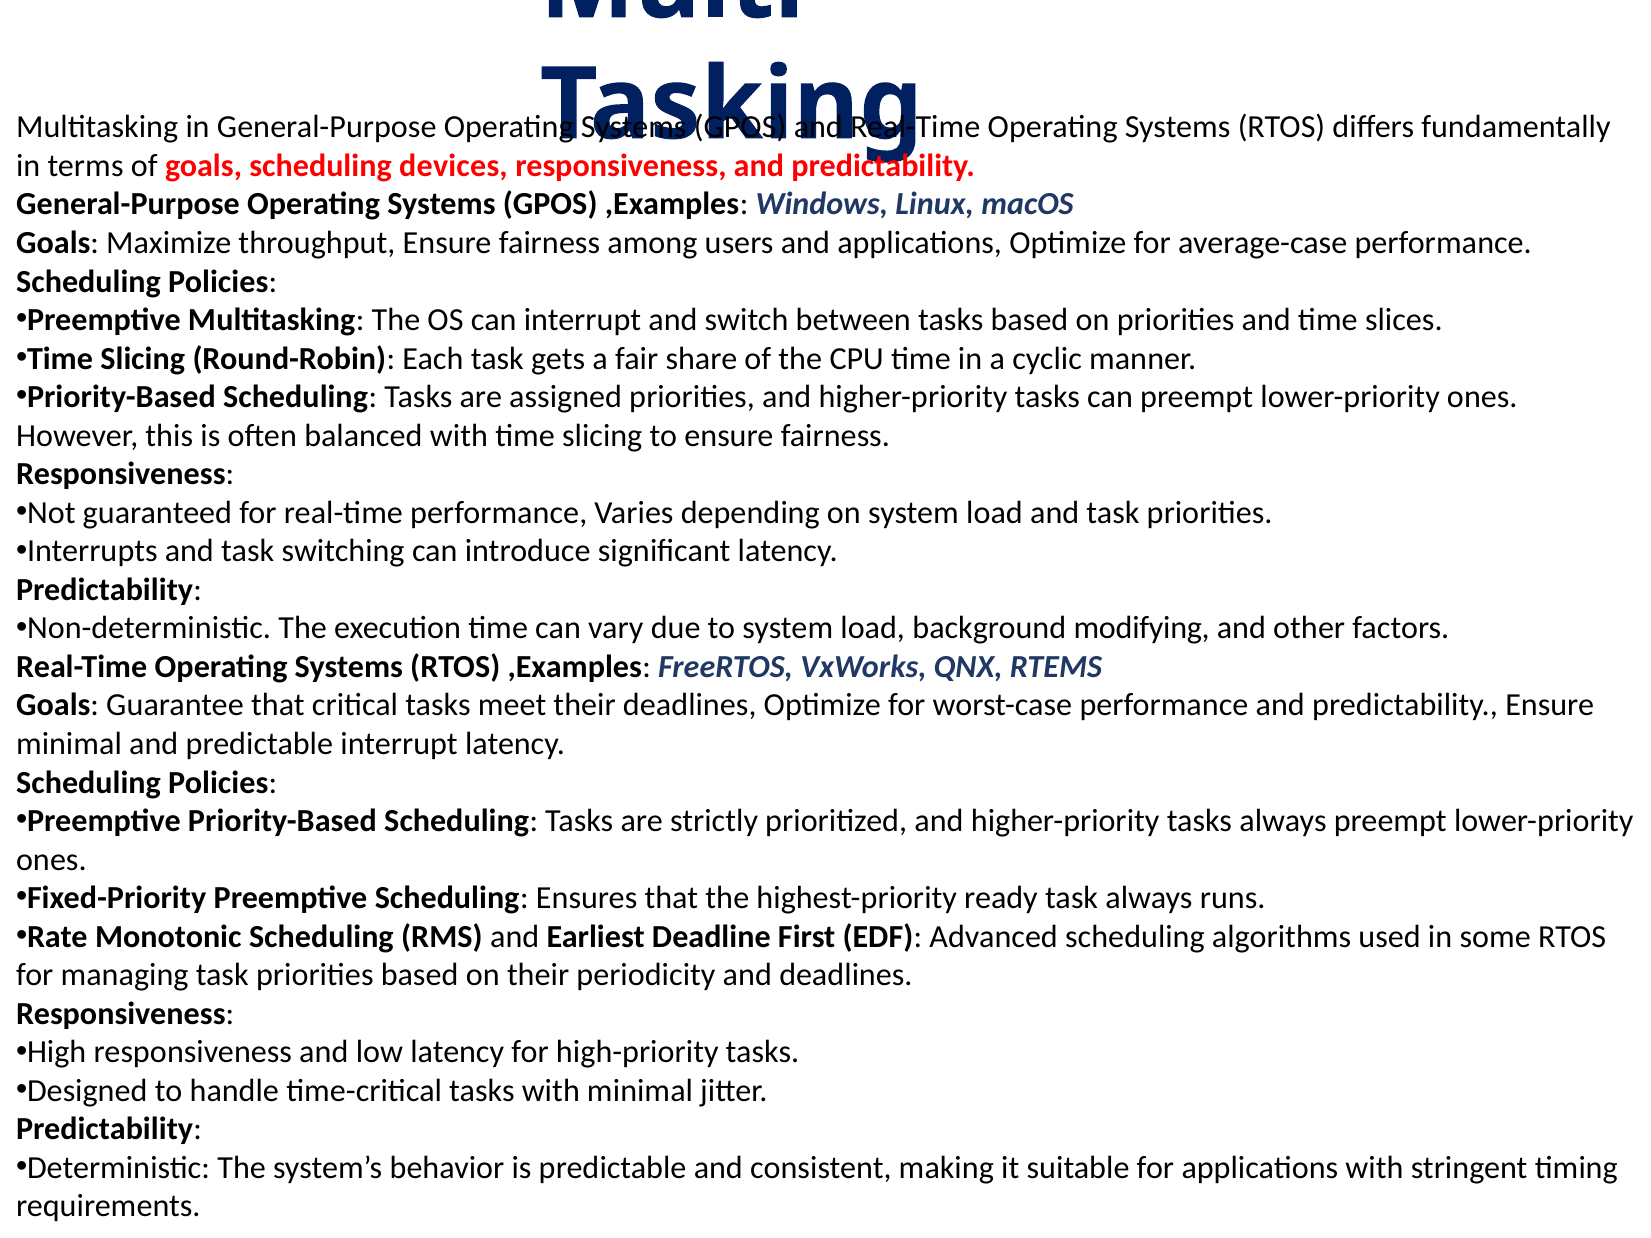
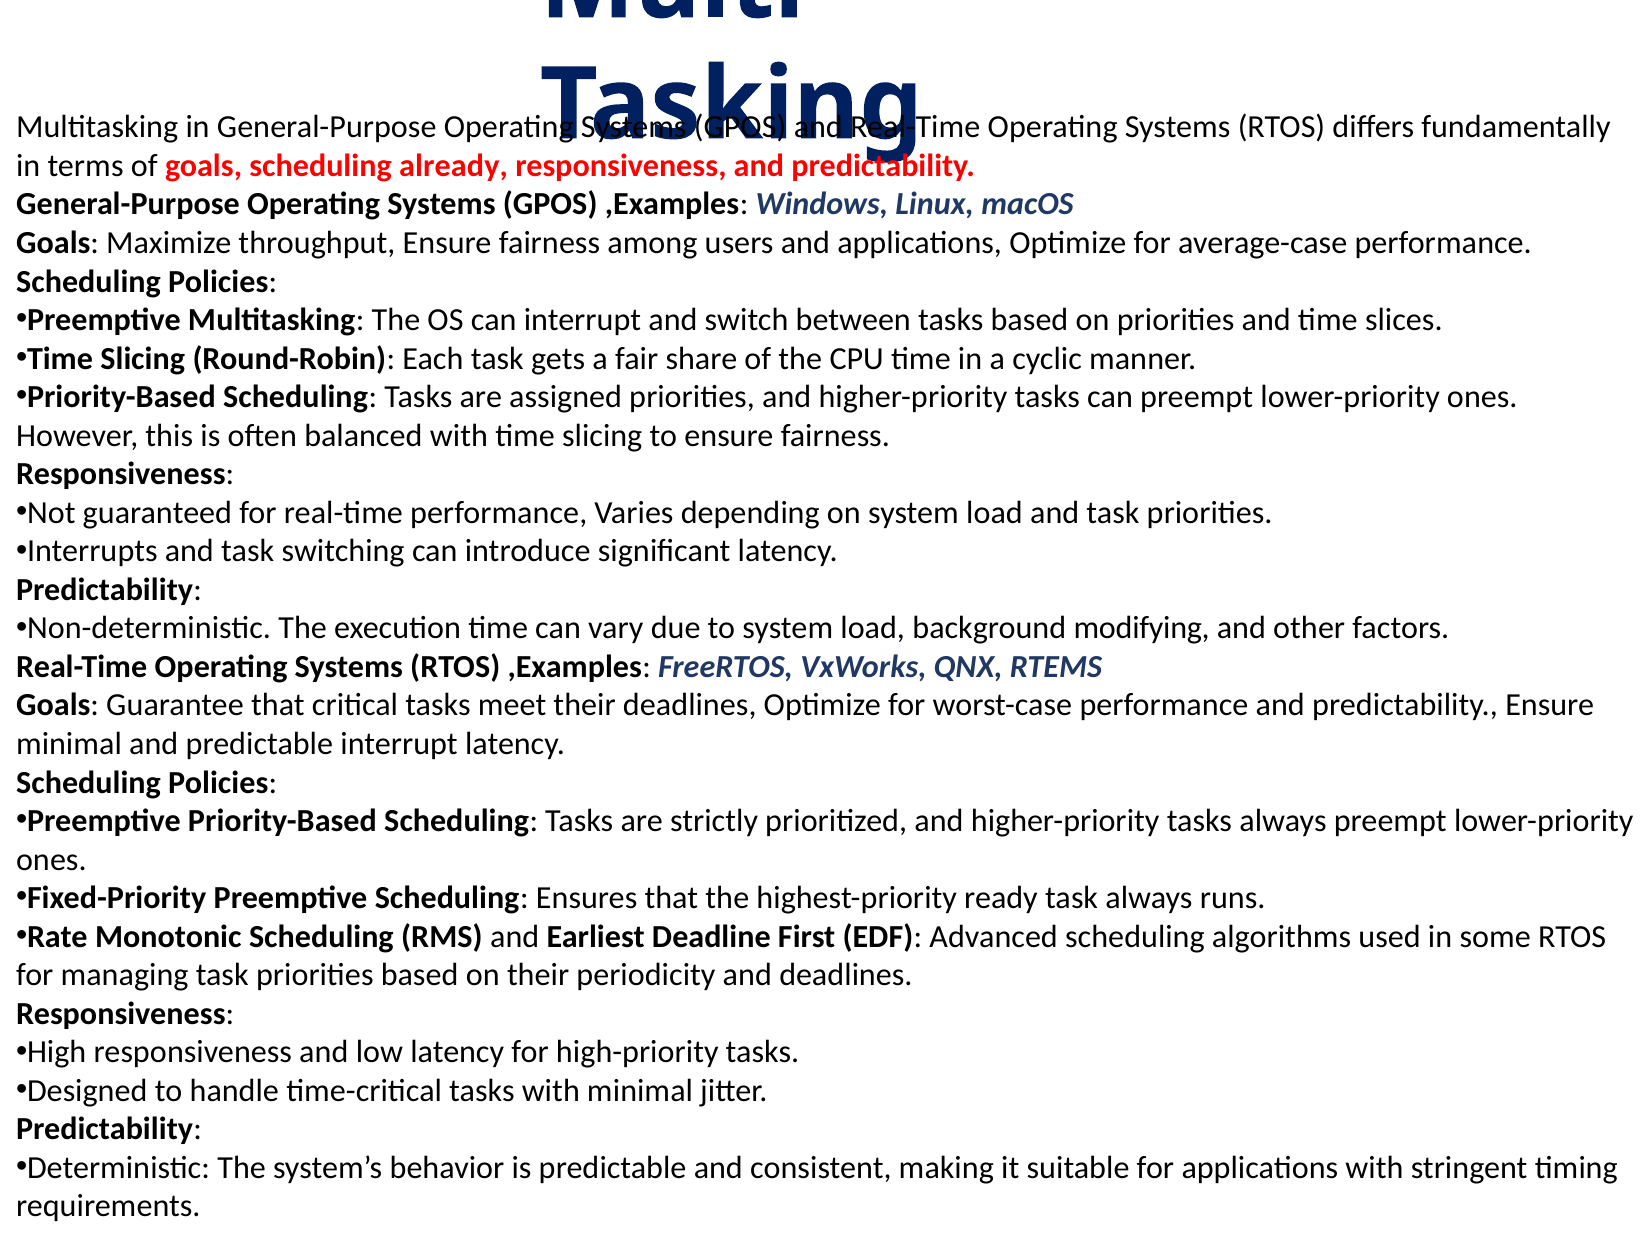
devices: devices -> already (454, 166)
